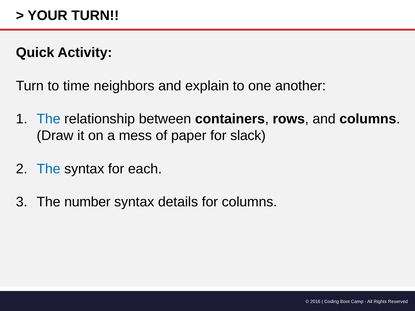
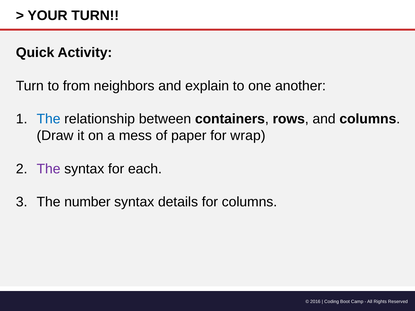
time: time -> from (77, 86)
slack: slack -> wrap (248, 136)
The colour: blue -> purple (49, 169)
